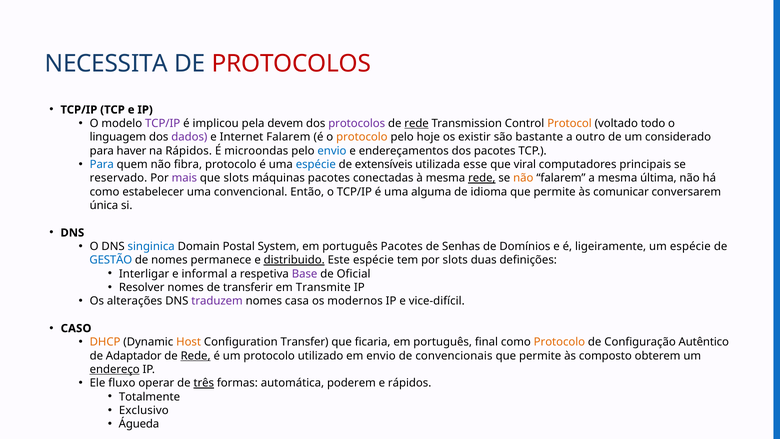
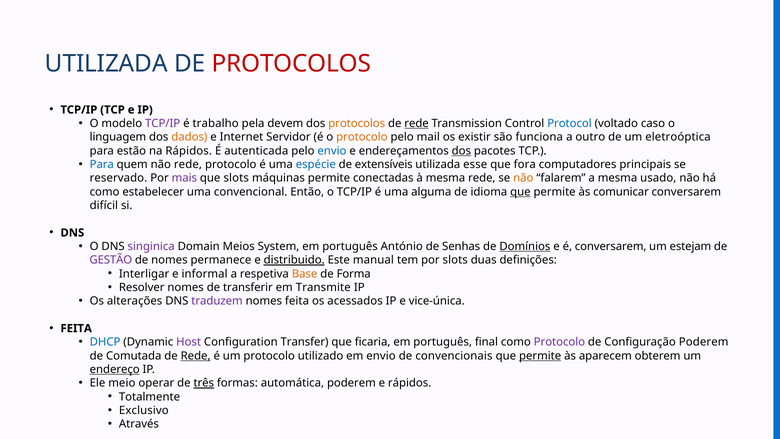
NECESSITA: NECESSITA -> UTILIZADA (106, 63)
implicou: implicou -> trabalho (216, 123)
protocolos colour: purple -> orange (357, 123)
Protocol colour: orange -> blue (569, 123)
todo: todo -> caso (653, 123)
dados colour: purple -> orange (189, 137)
Internet Falarem: Falarem -> Servidor (288, 137)
hoje: hoje -> mail (428, 137)
bastante: bastante -> funciona (539, 137)
considerado: considerado -> eletroóptica (678, 137)
haver: haver -> estão (131, 151)
microondas: microondas -> autenticada (256, 151)
dos underline: none -> present (461, 151)
não fibra: fibra -> rede (188, 164)
viral: viral -> fora (525, 164)
máquinas pacotes: pacotes -> permite (329, 178)
rede underline: present -> none (482, 178)
última: última -> usado (658, 178)
que underline: none -> present (520, 192)
única: única -> difícil (104, 205)
singinica colour: blue -> purple (151, 246)
Postal: Postal -> Meios (239, 246)
português Pacotes: Pacotes -> António (402, 246)
Domínios underline: none -> present (525, 246)
é ligeiramente: ligeiramente -> conversarem (611, 246)
um espécie: espécie -> estejam (690, 246)
GESTÃO colour: blue -> purple (111, 260)
Este espécie: espécie -> manual (373, 260)
Base colour: purple -> orange (305, 274)
Oficial: Oficial -> Forma (354, 274)
nomes casa: casa -> feita (297, 301)
modernos: modernos -> acessados (355, 301)
vice-difícil: vice-difícil -> vice-única (437, 301)
CASO: CASO -> FEITA (76, 328)
DHCP colour: orange -> blue (105, 342)
Host colour: orange -> purple (189, 342)
Protocolo colour: orange -> purple (559, 342)
Configuração Autêntico: Autêntico -> Poderem (704, 342)
Adaptador: Adaptador -> Comutada (134, 356)
permite underline: none -> present (540, 356)
composto: composto -> aparecem (605, 356)
fluxo: fluxo -> meio (122, 383)
Águeda: Águeda -> Através (139, 424)
